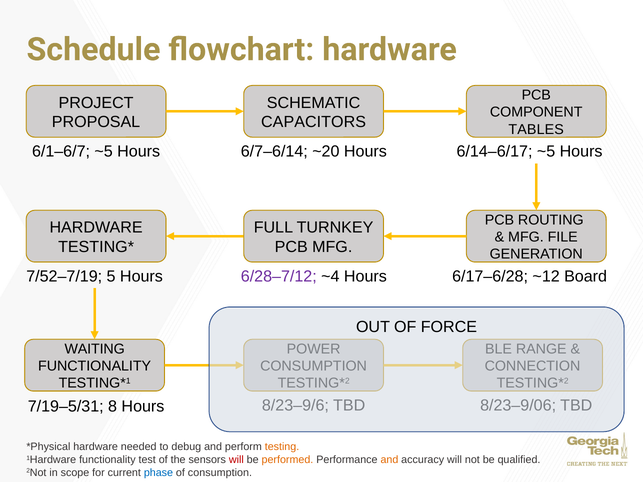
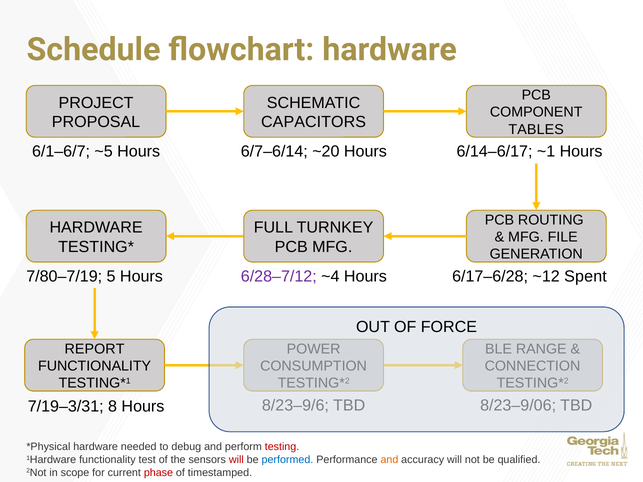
6/14–6/17 ~5: ~5 -> ~1 (546, 151)
7/52–7/19: 7/52–7/19 -> 7/80–7/19 (64, 277)
Board: Board -> Spent (586, 277)
WAITING: WAITING -> REPORT (95, 349)
7/19–5/31: 7/19–5/31 -> 7/19–3/31 (66, 407)
testing colour: orange -> red (282, 447)
performed colour: orange -> blue (287, 460)
phase colour: blue -> red (158, 473)
of consumption: consumption -> timestamped (220, 473)
